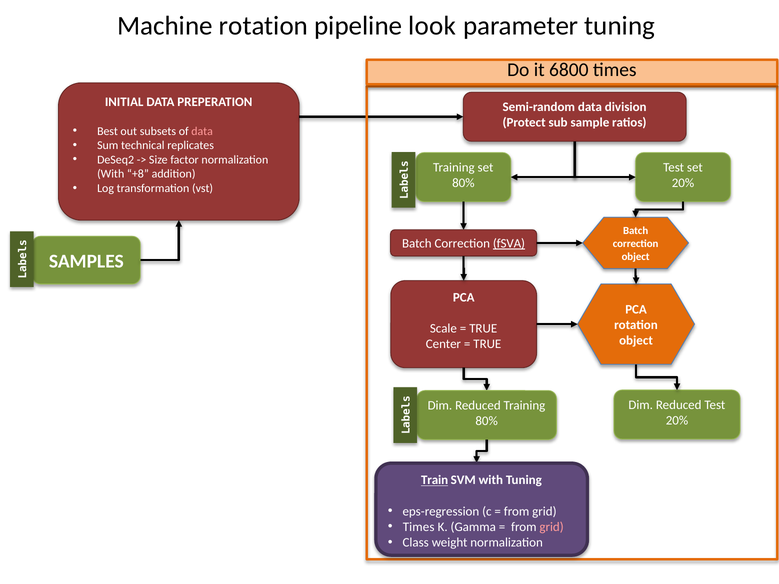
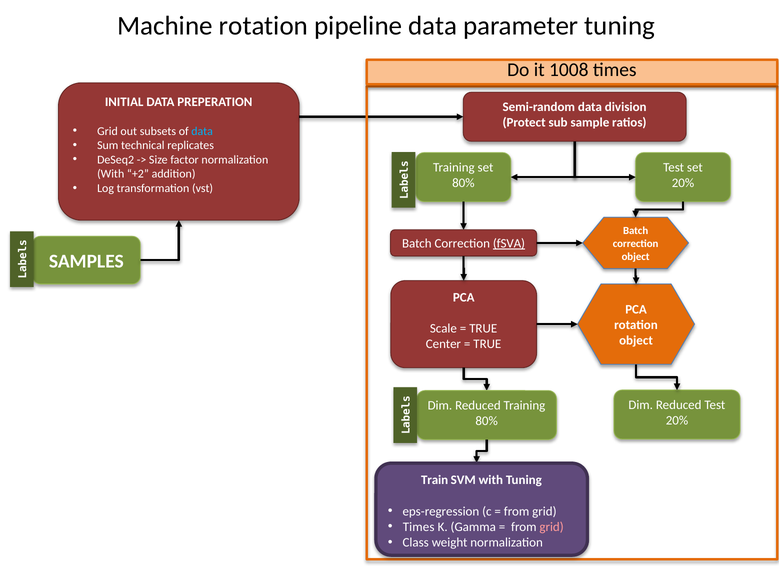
pipeline look: look -> data (433, 26)
6800: 6800 -> 1008 (569, 70)
Best: Best -> Grid (107, 131)
data colour: pink -> light blue (202, 131)
+8: +8 -> +2 (138, 174)
Train underline: present -> none (435, 480)
